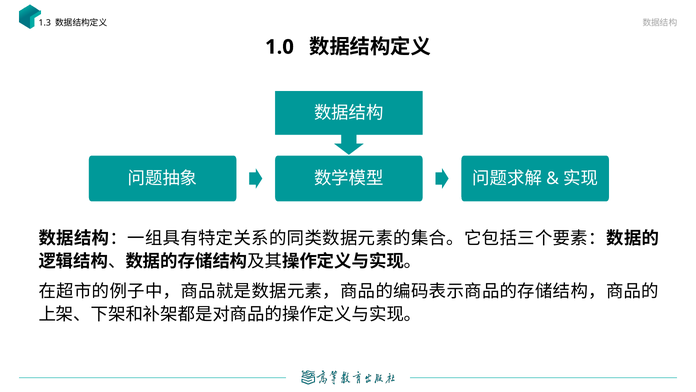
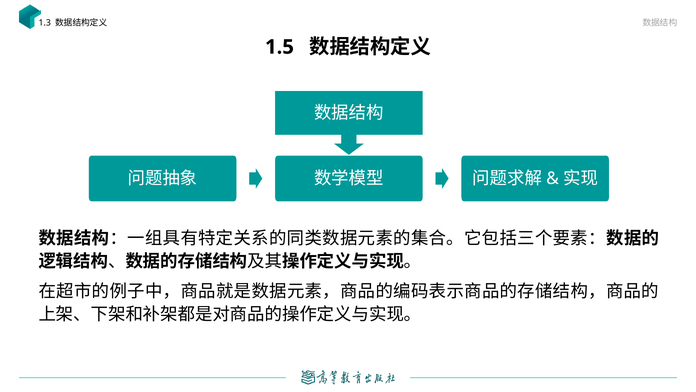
1.0: 1.0 -> 1.5 (279, 47)
